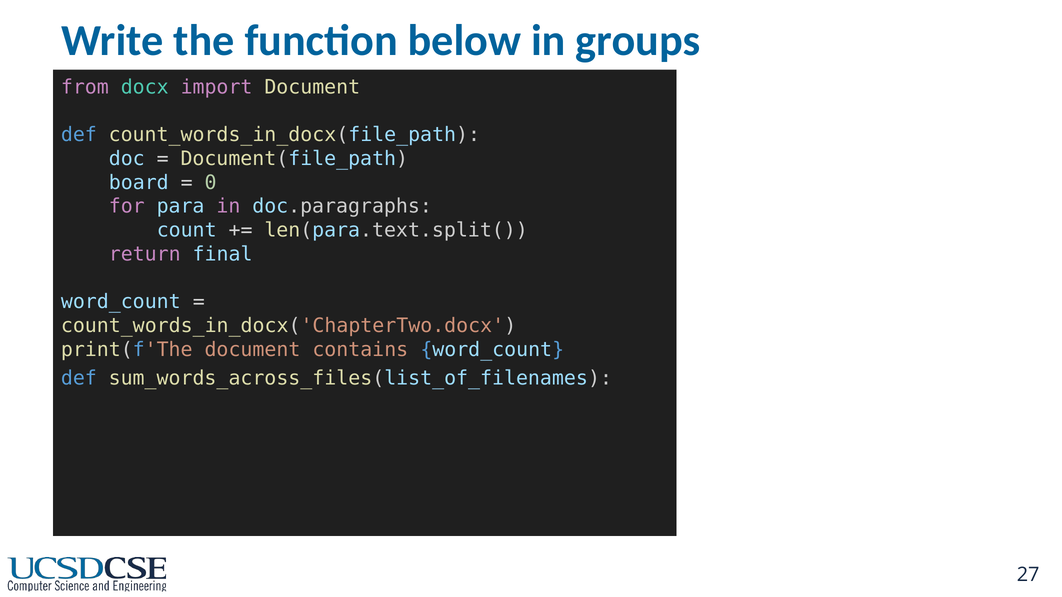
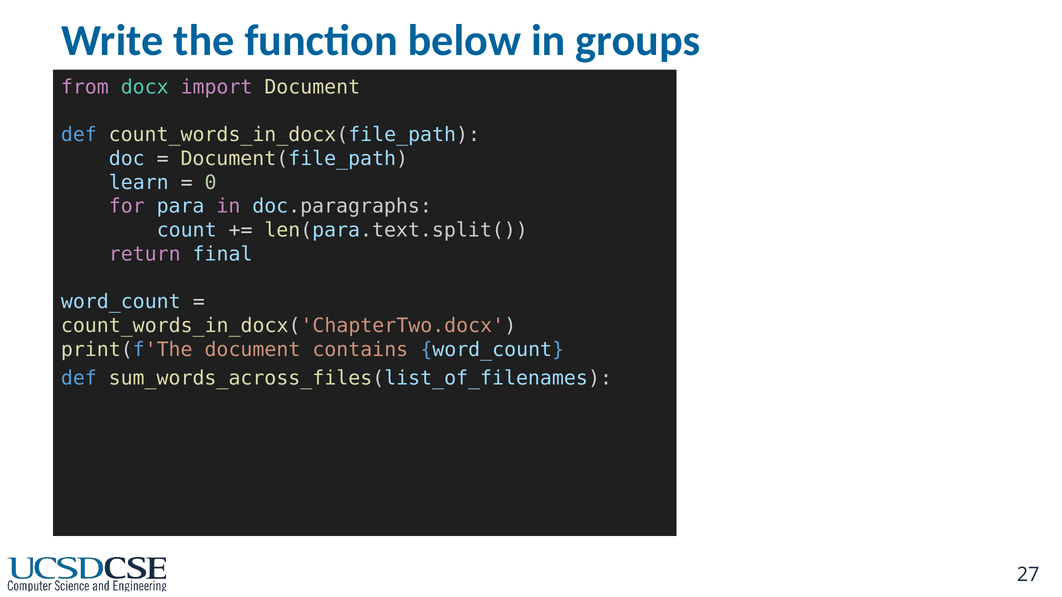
board: board -> learn (139, 183)
